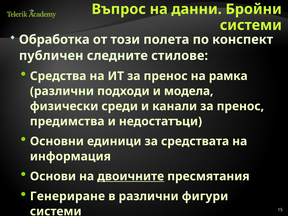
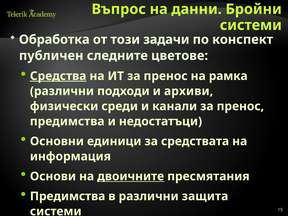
полета: полета -> задачи (166, 40)
стилове: стилове -> цветове (180, 56)
Средства underline: none -> present (58, 76)
модела: модела -> архиви (189, 91)
Генериране: Генериране -> Предимства (68, 196)
фигури: фигури -> защита (205, 196)
